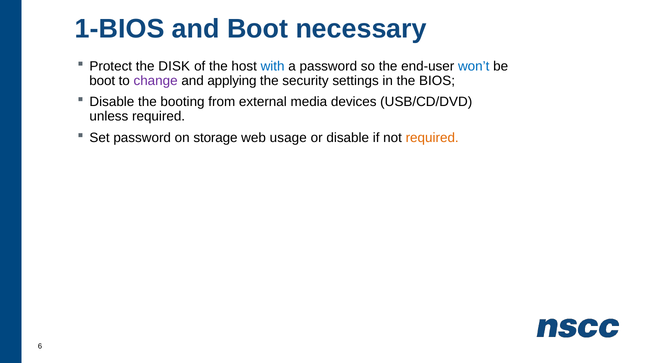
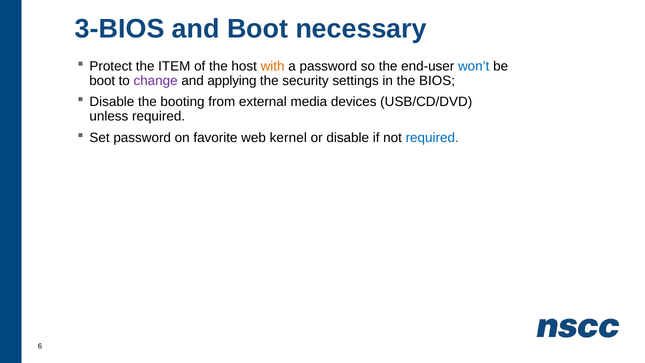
1-BIOS: 1-BIOS -> 3-BIOS (120, 29)
DISK: DISK -> ITEM (174, 66)
with colour: blue -> orange (273, 66)
storage: storage -> favorite (215, 138)
usage: usage -> kernel (288, 138)
required colour: orange -> blue (432, 138)
